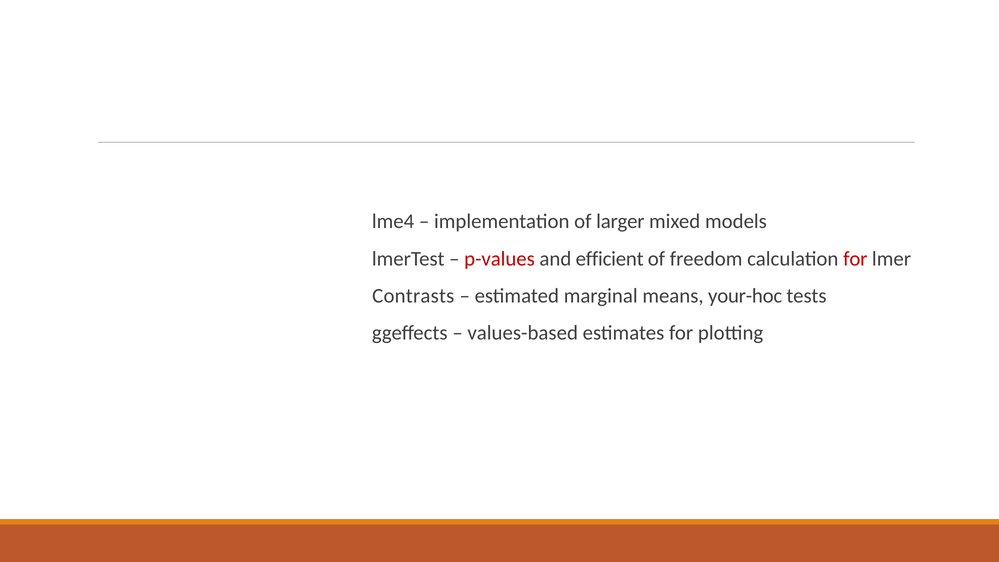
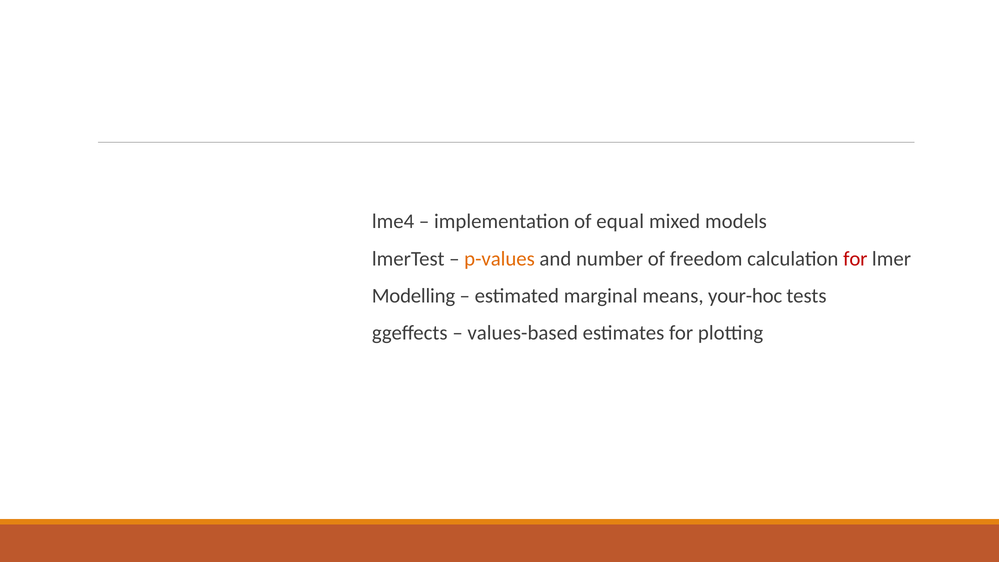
larger: larger -> equal (620, 222)
p-values colour: red -> orange (500, 259)
efficient: efficient -> number (610, 259)
Contrasts: Contrasts -> Modelling (413, 296)
